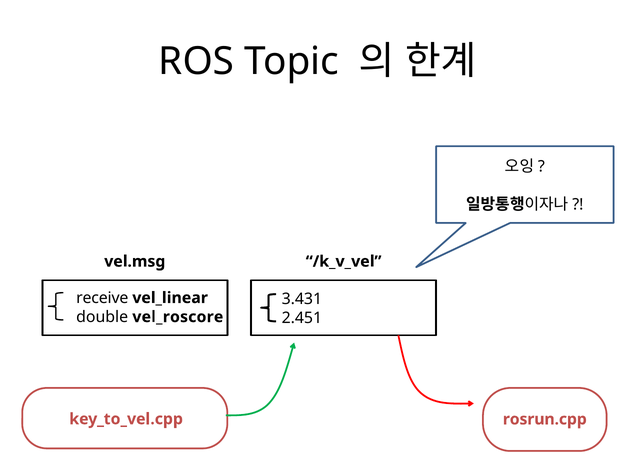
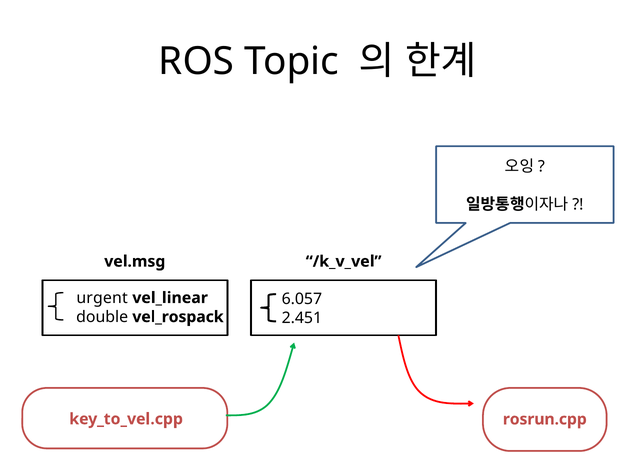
receive: receive -> urgent (102, 298)
3.431: 3.431 -> 6.057 (302, 299)
vel_roscore: vel_roscore -> vel_rospack (178, 317)
